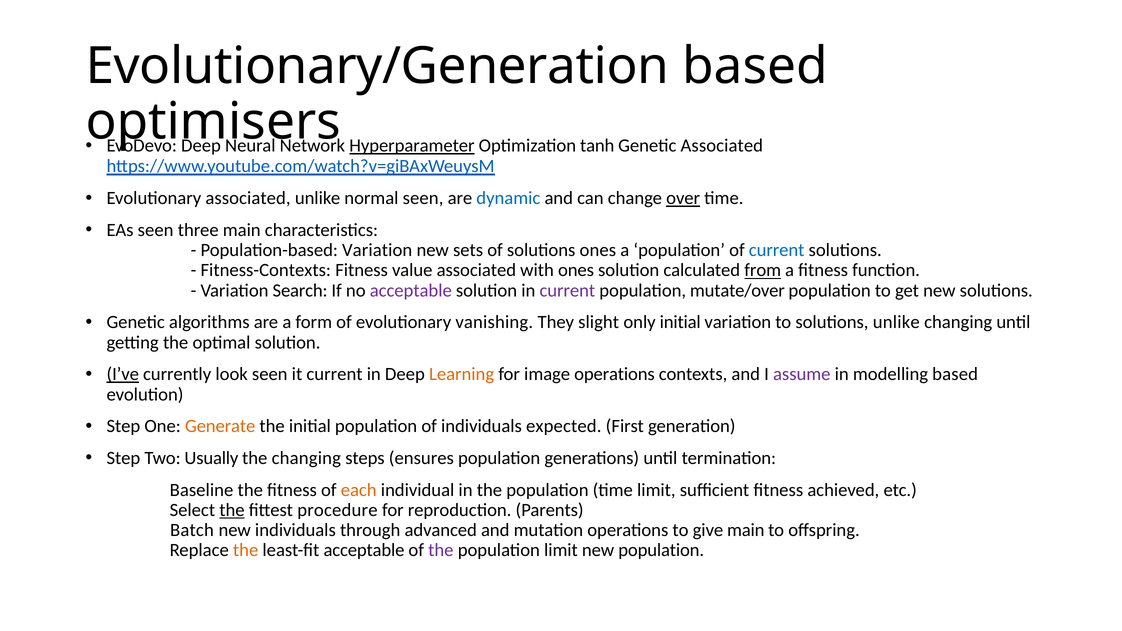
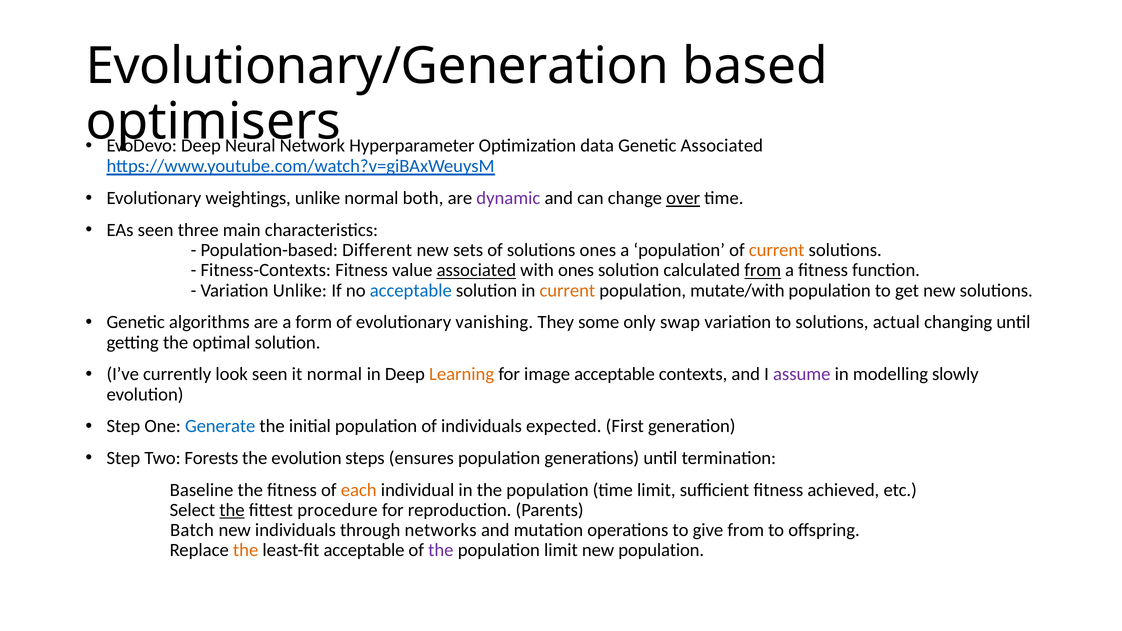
Hyperparameter underline: present -> none (412, 146)
tanh: tanh -> data (597, 146)
Evolutionary associated: associated -> weightings (248, 198)
normal seen: seen -> both (423, 198)
dynamic colour: blue -> purple (508, 198)
Population-based Variation: Variation -> Different (377, 250)
current colour: blue -> orange (777, 250)
associated underline: none -> present (476, 270)
Variation Search: Search -> Unlike (300, 290)
acceptable colour: purple -> blue (411, 290)
current colour: purple -> orange (567, 290)
mutate/over: mutate/over -> mutate/with (737, 290)
slight: slight -> some (599, 322)
only initial: initial -> swap (680, 322)
solutions unlike: unlike -> actual (896, 322)
I’ve underline: present -> none (123, 374)
it current: current -> normal (334, 374)
image operations: operations -> acceptable (615, 374)
modelling based: based -> slowly (955, 374)
Generate colour: orange -> blue (220, 426)
Usually: Usually -> Forests (211, 458)
the changing: changing -> evolution (307, 458)
advanced: advanced -> networks (441, 530)
give main: main -> from (746, 530)
